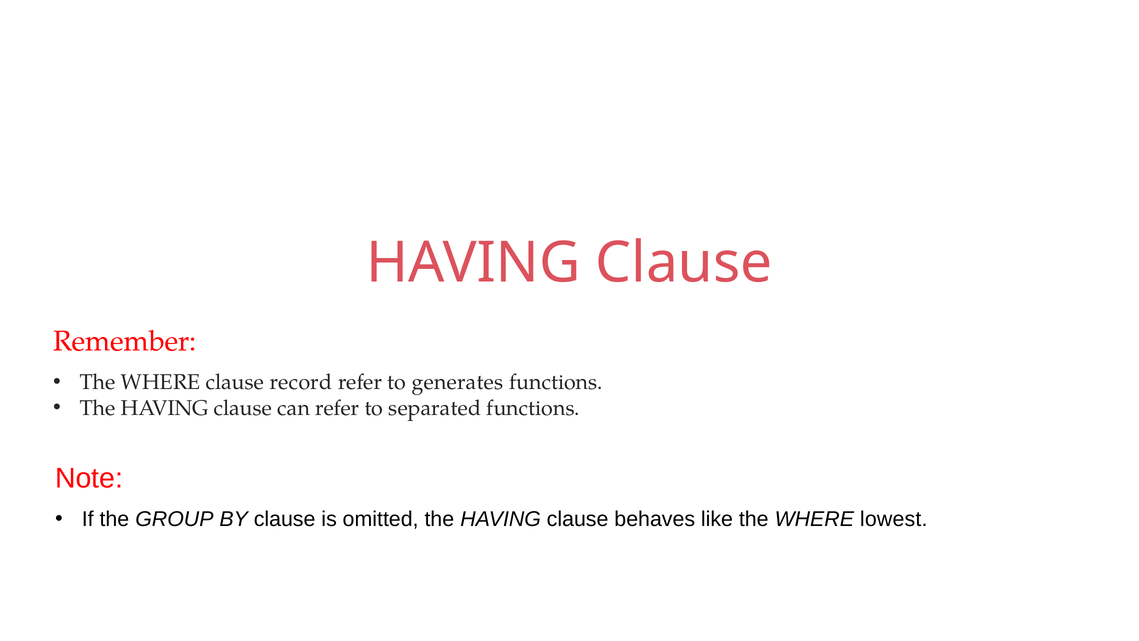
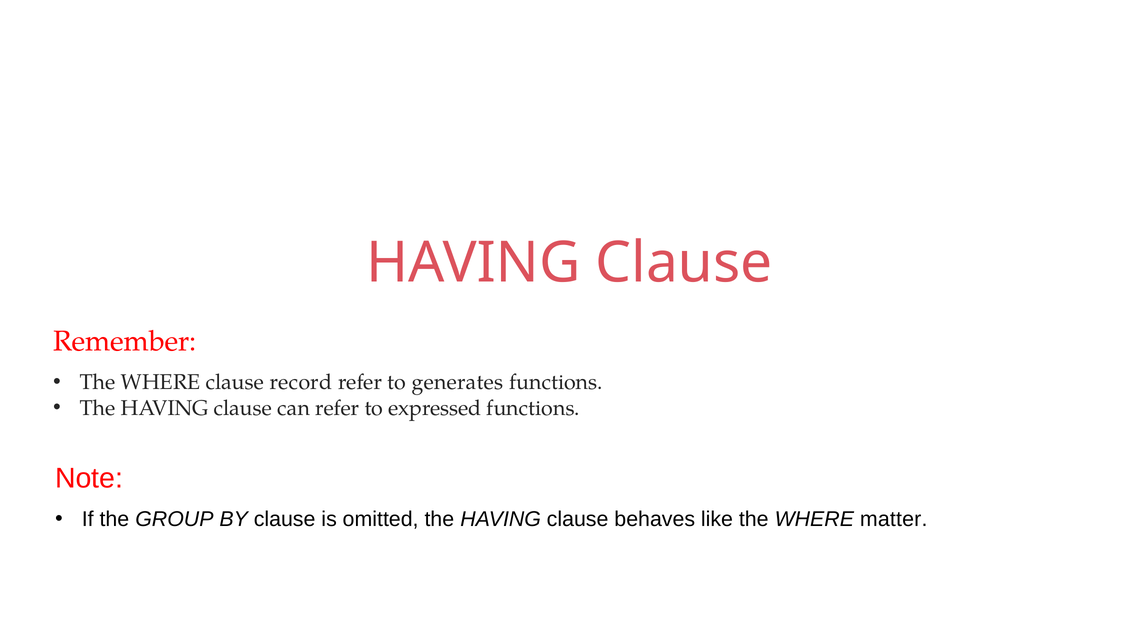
separated: separated -> expressed (435, 408)
lowest: lowest -> matter (894, 519)
